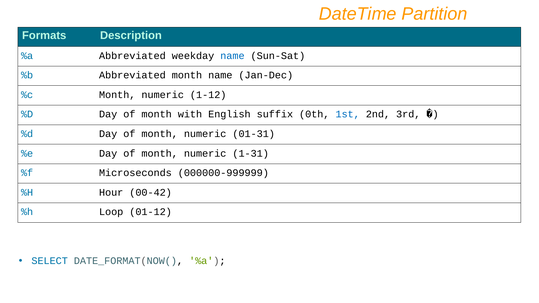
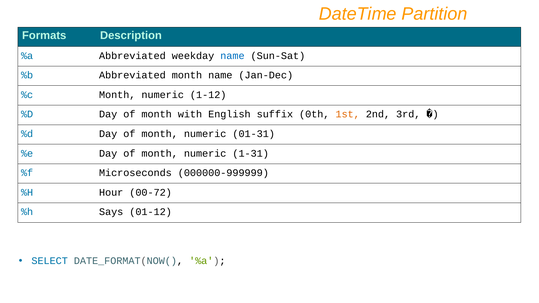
1st colour: blue -> orange (348, 114)
00-42: 00-42 -> 00-72 (151, 193)
Loop: Loop -> Says (111, 212)
